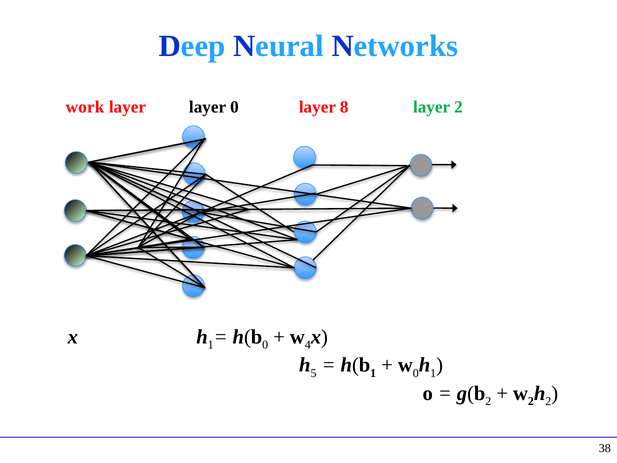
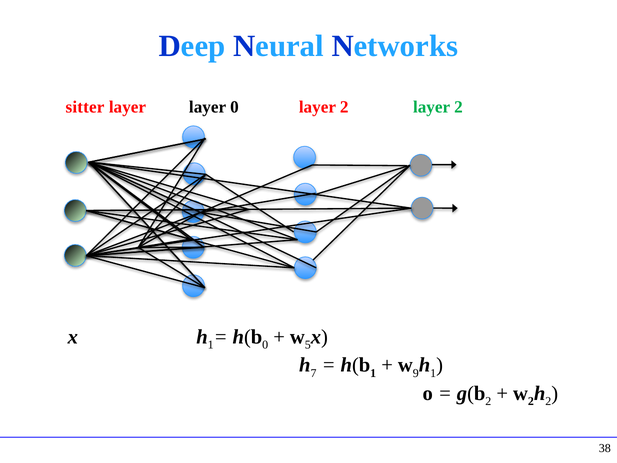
work: work -> sitter (85, 107)
0 layer 8: 8 -> 2 (344, 107)
4: 4 -> 5 (308, 345)
5: 5 -> 7 (314, 373)
0: 0 -> 9 (416, 373)
